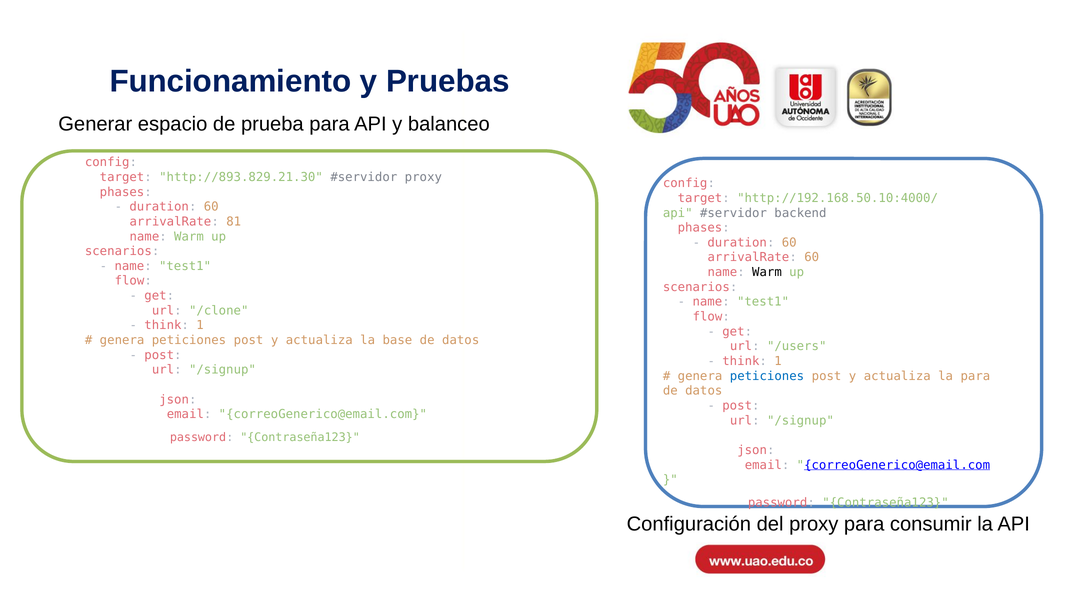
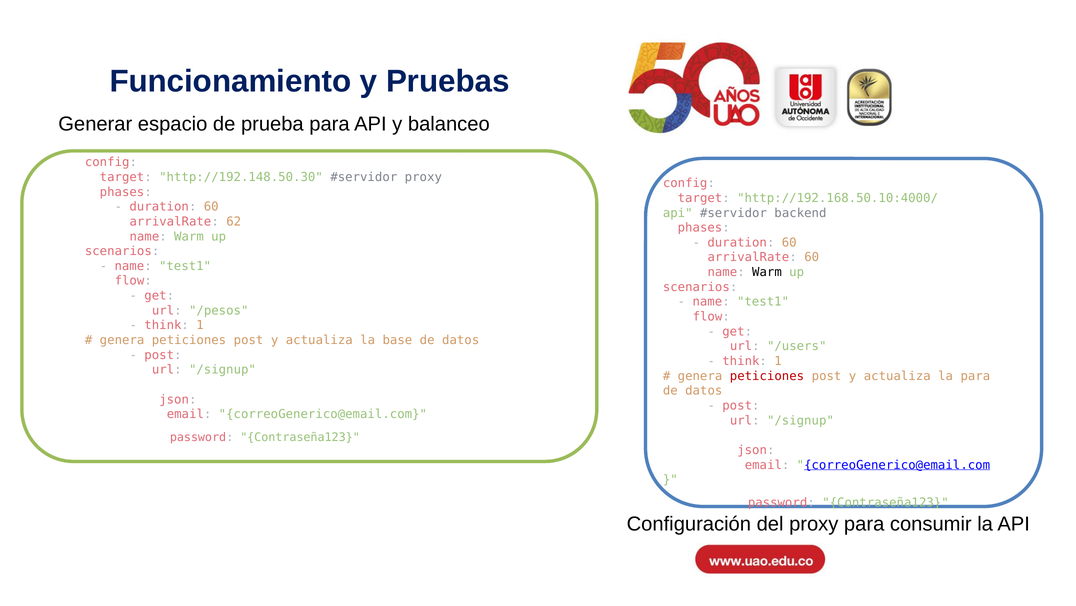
http://893.829.21.30: http://893.829.21.30 -> http://192.148.50.30 (241, 177)
81: 81 -> 62 (234, 221)
/clone: /clone -> /pesos (219, 310)
peticiones colour: blue -> red (767, 376)
